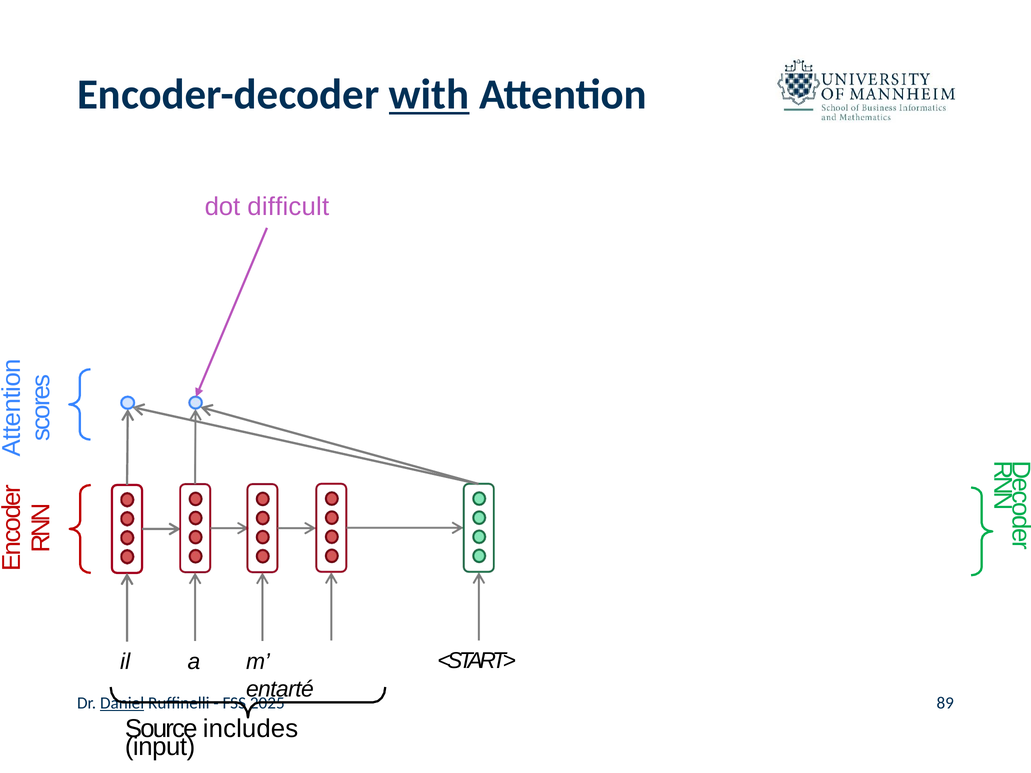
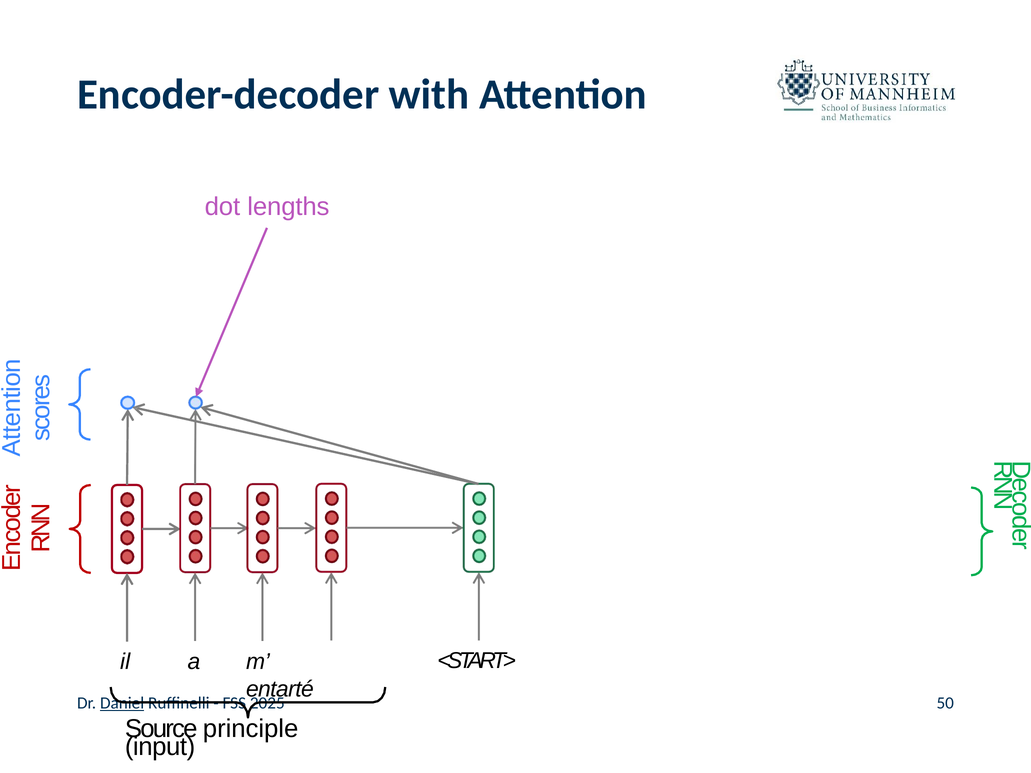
with underline: present -> none (429, 95)
difficult: difficult -> lengths (288, 207)
89: 89 -> 50 (945, 703)
includes: includes -> principle (251, 729)
